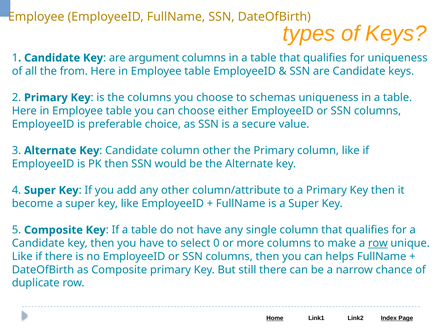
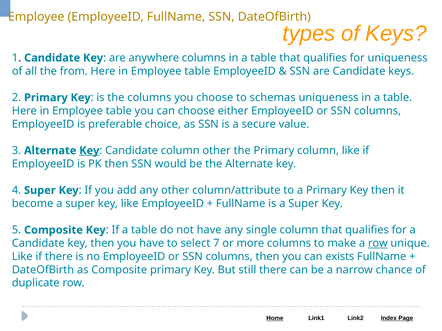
argument: argument -> anywhere (154, 58)
Key underline: none -> present (89, 151)
0: 0 -> 7 (216, 244)
helps: helps -> exists (340, 257)
